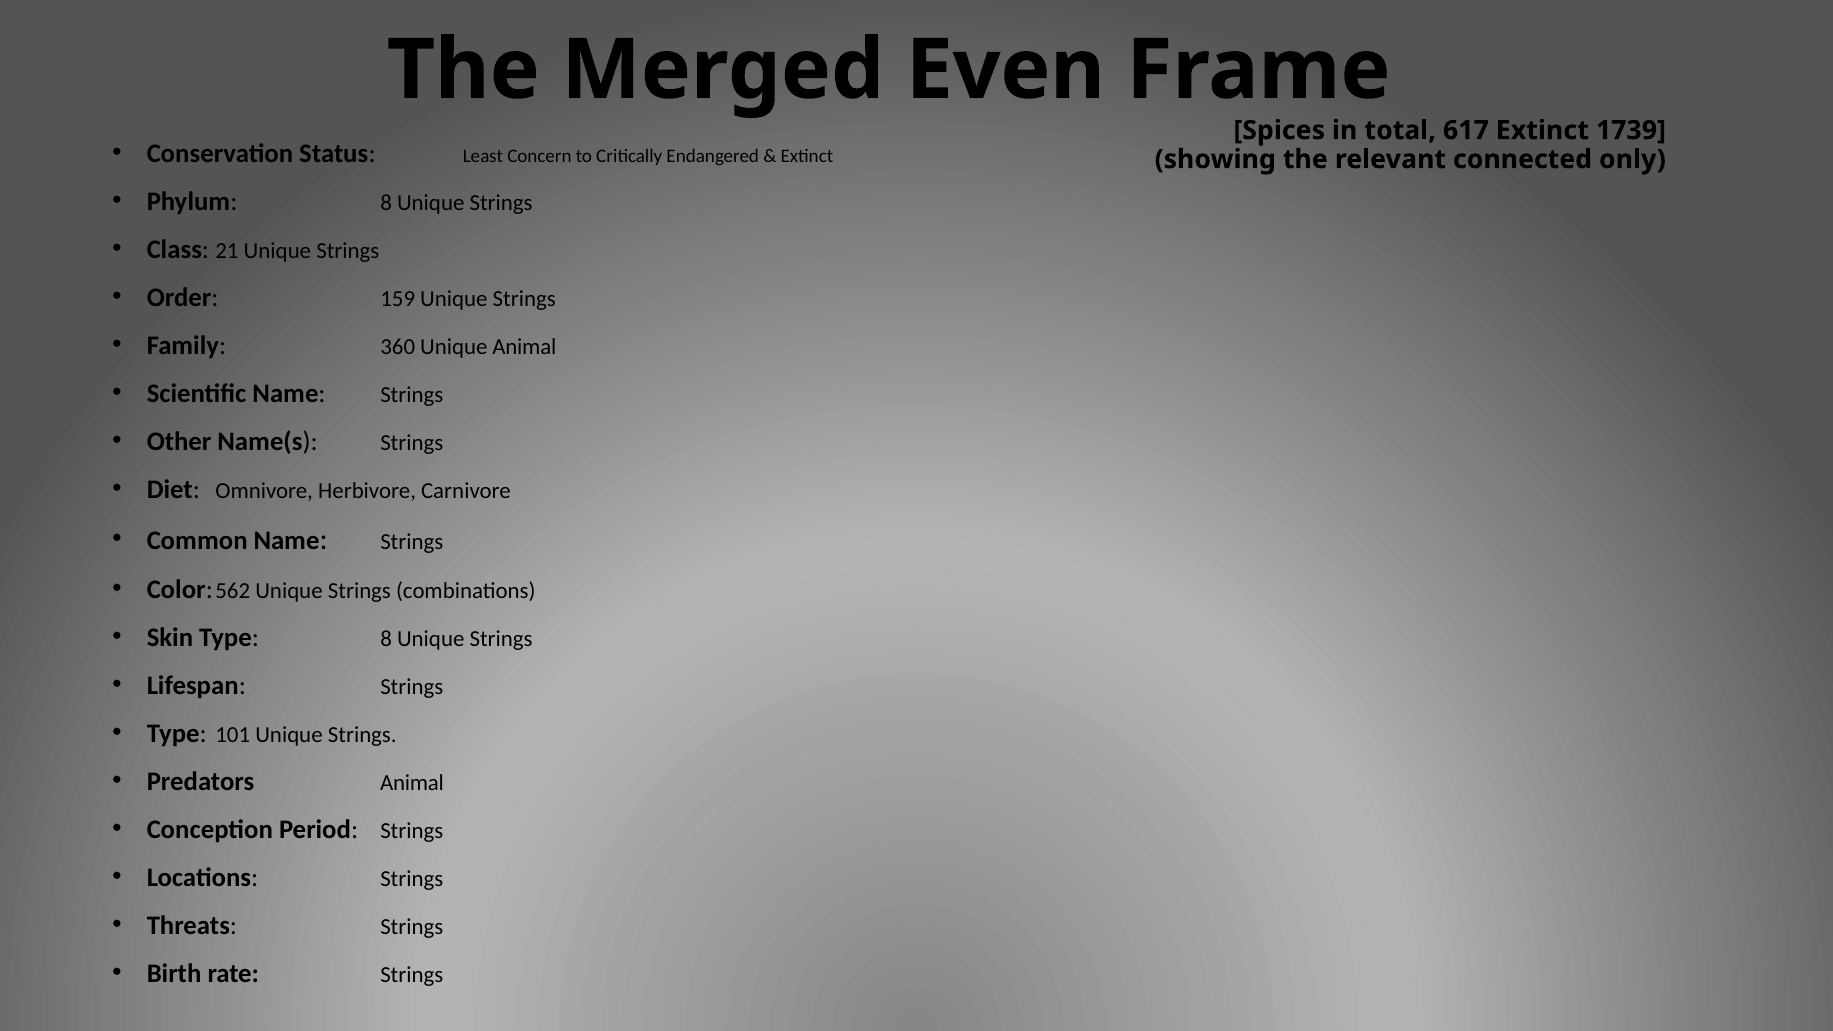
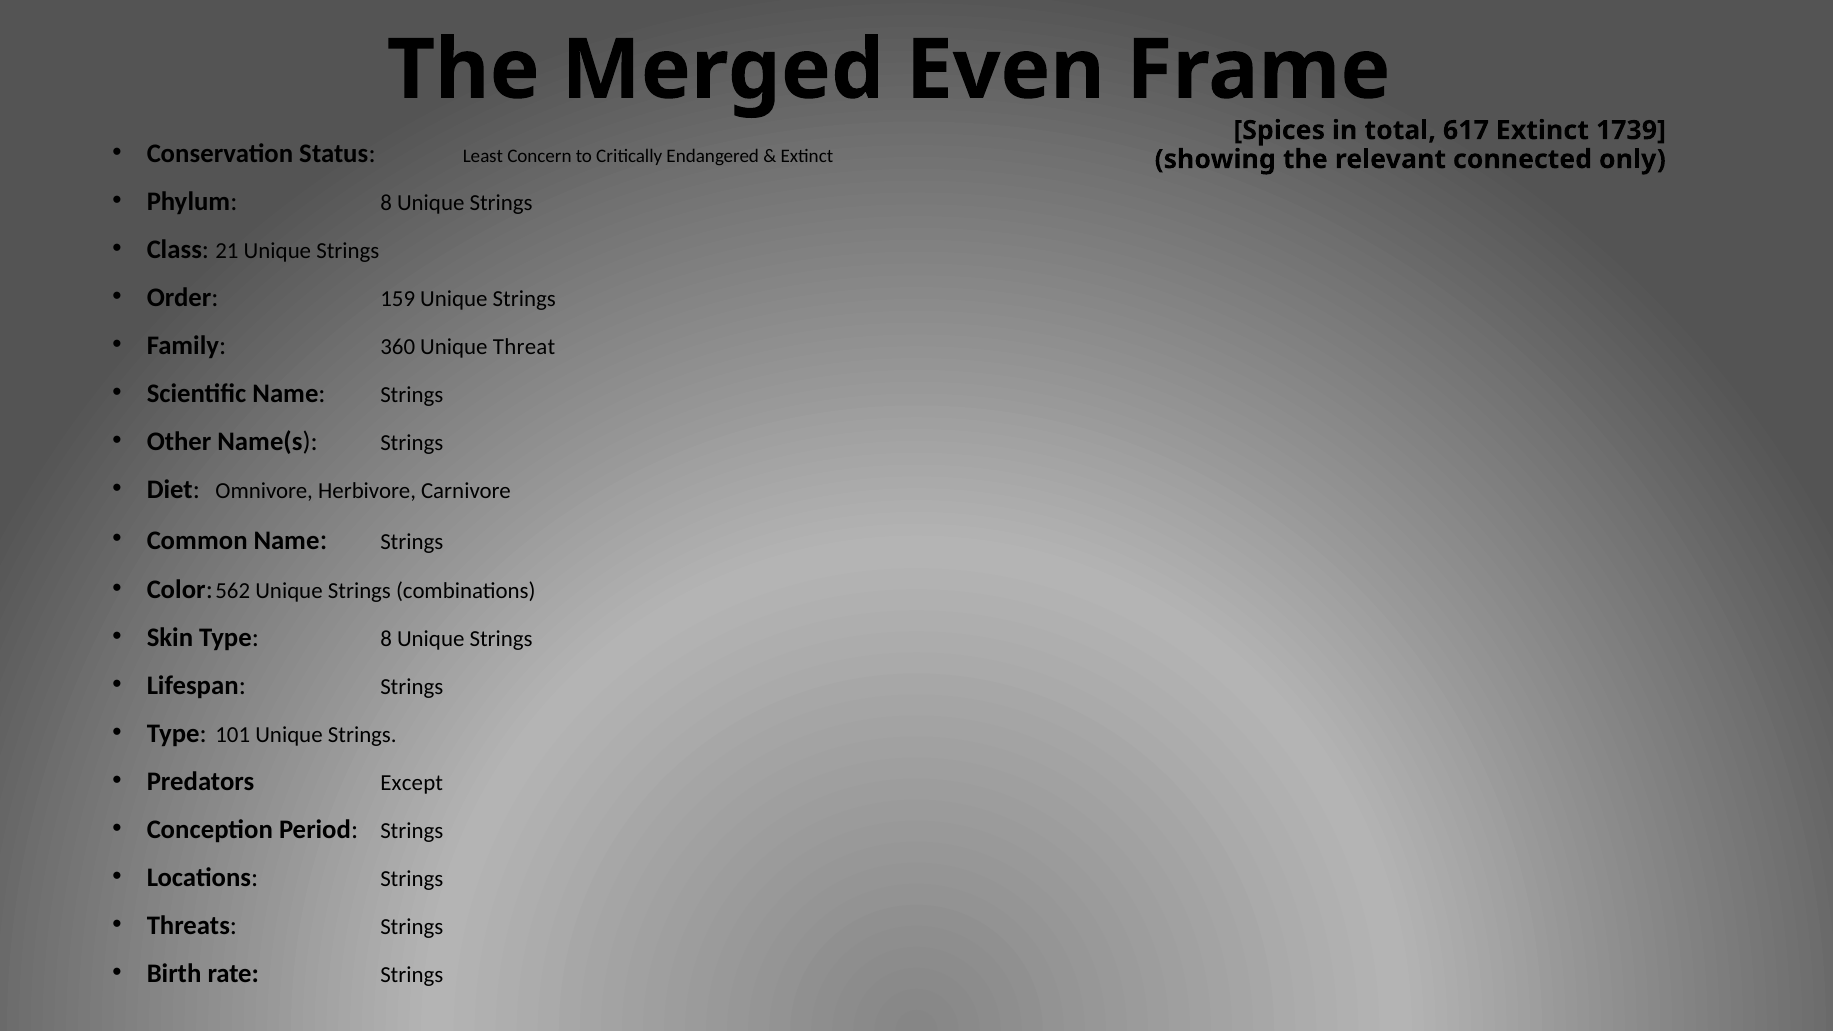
Unique Animal: Animal -> Threat (524, 347)
Predators Animal: Animal -> Except (412, 783)
